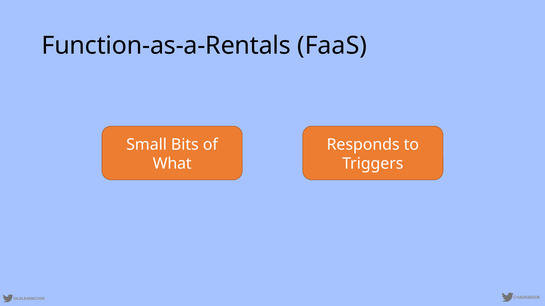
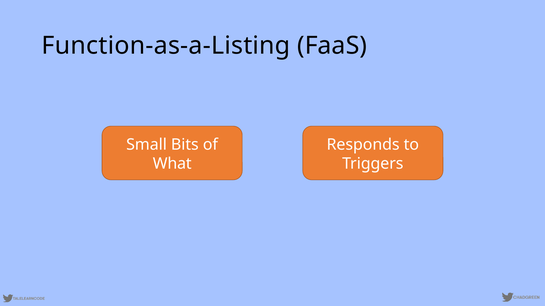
Function-as-a-Rentals: Function-as-a-Rentals -> Function-as-a-Listing (166, 46)
